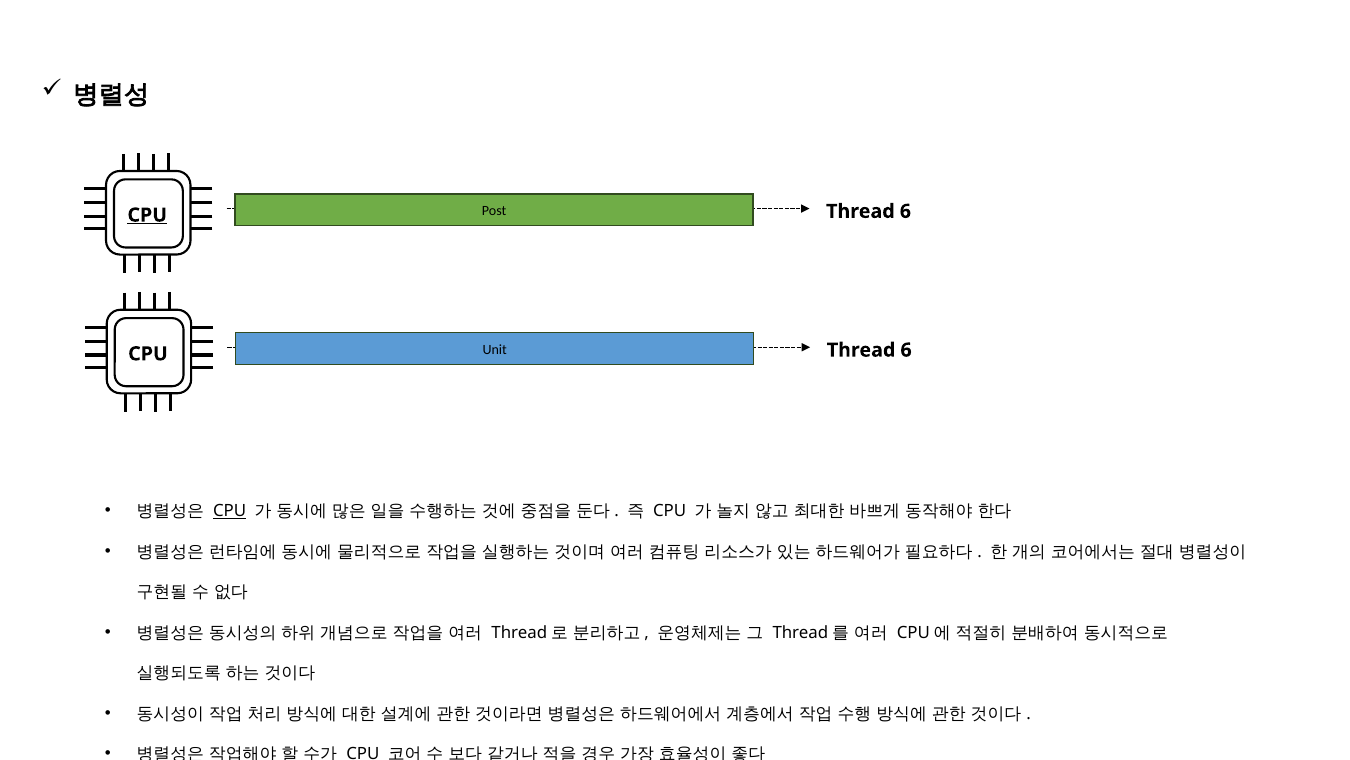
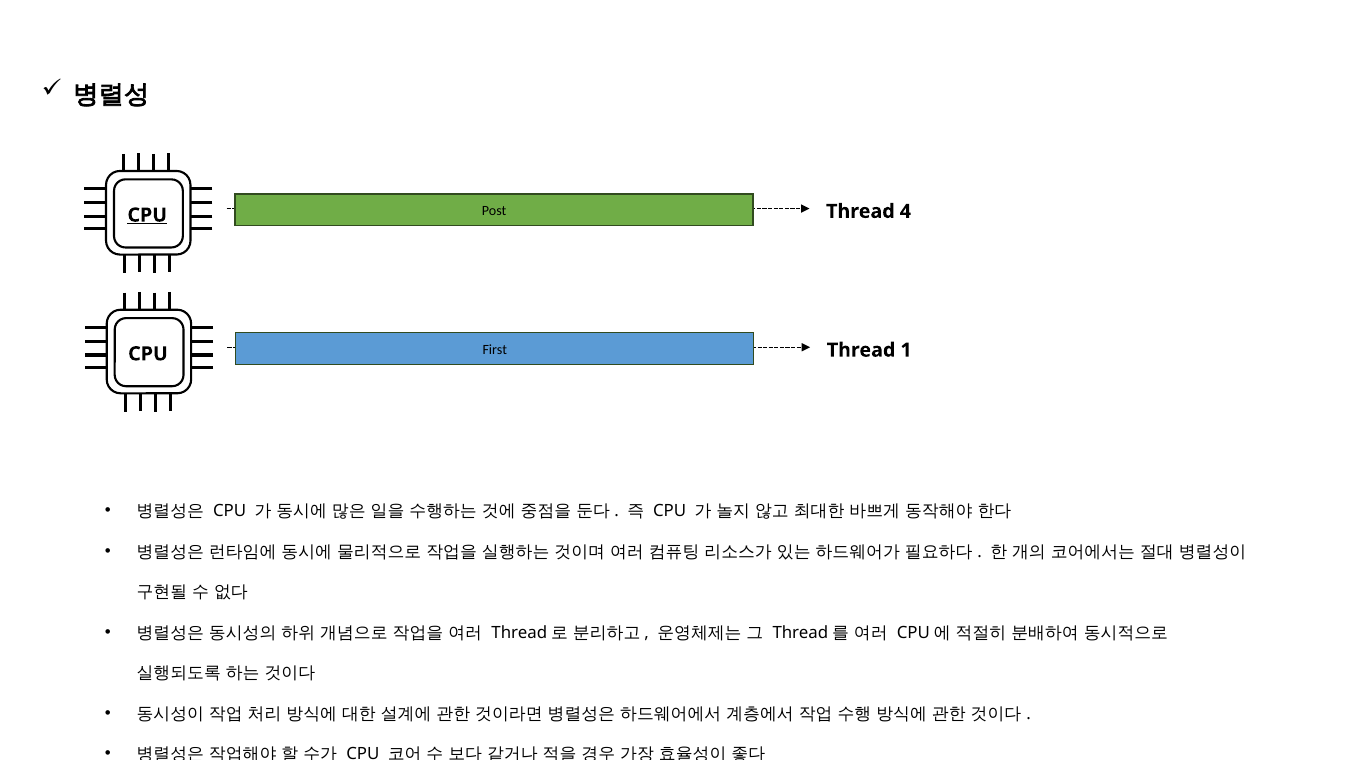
6: 6 -> 4 (905, 211)
Unit: Unit -> First (495, 349)
6: 6 -> 1 (906, 350)
CPU underline: present -> none (230, 510)
